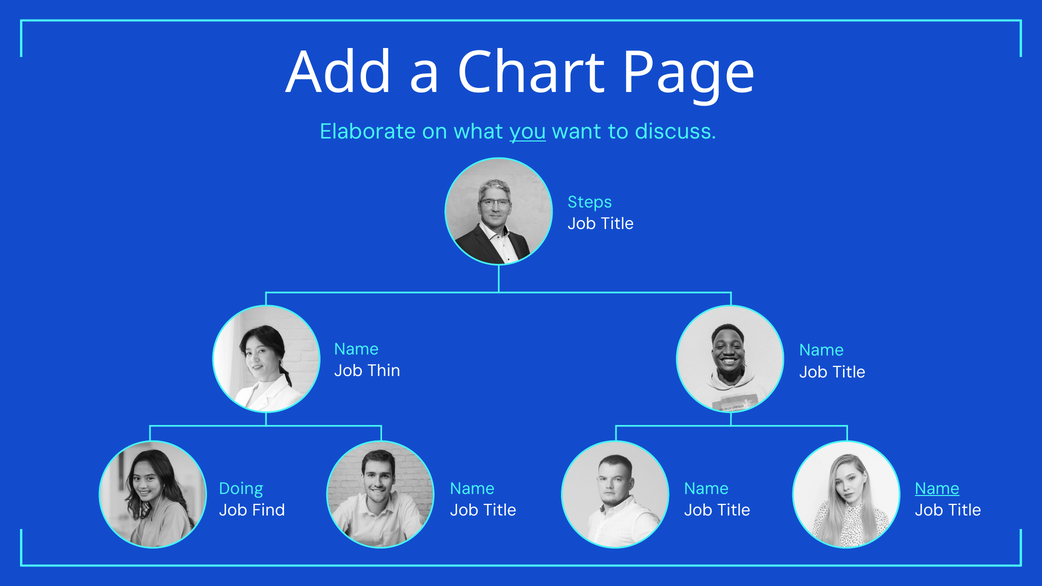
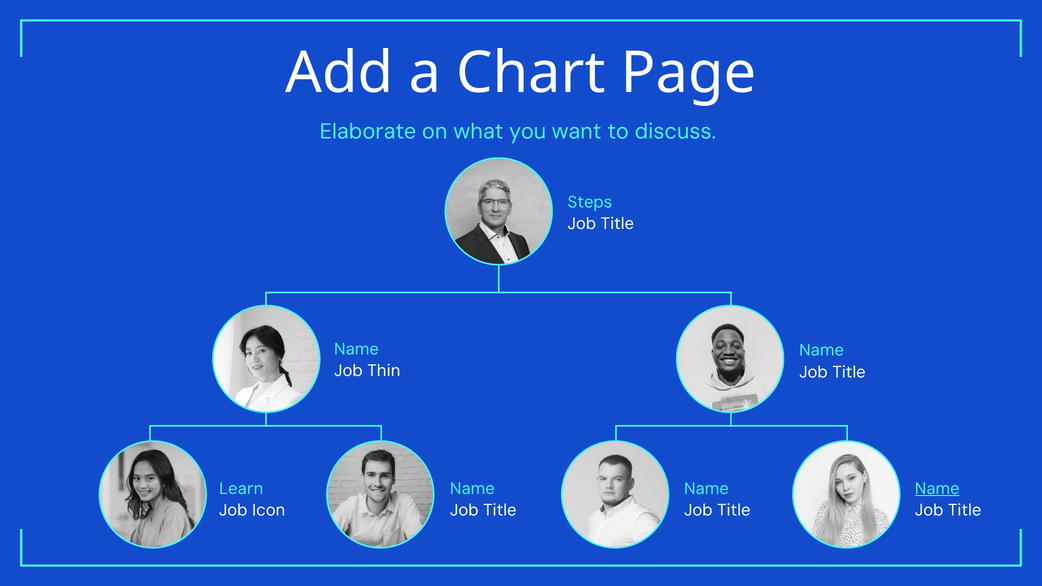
you underline: present -> none (528, 132)
Doing: Doing -> Learn (241, 489)
Find: Find -> Icon (269, 511)
